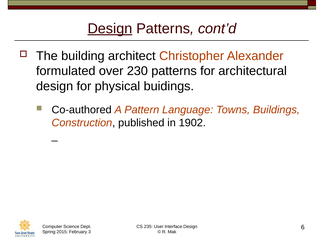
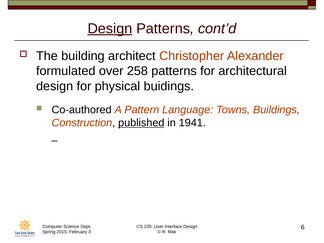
230: 230 -> 258 (137, 71)
published underline: none -> present (141, 123)
1902: 1902 -> 1941 (192, 123)
